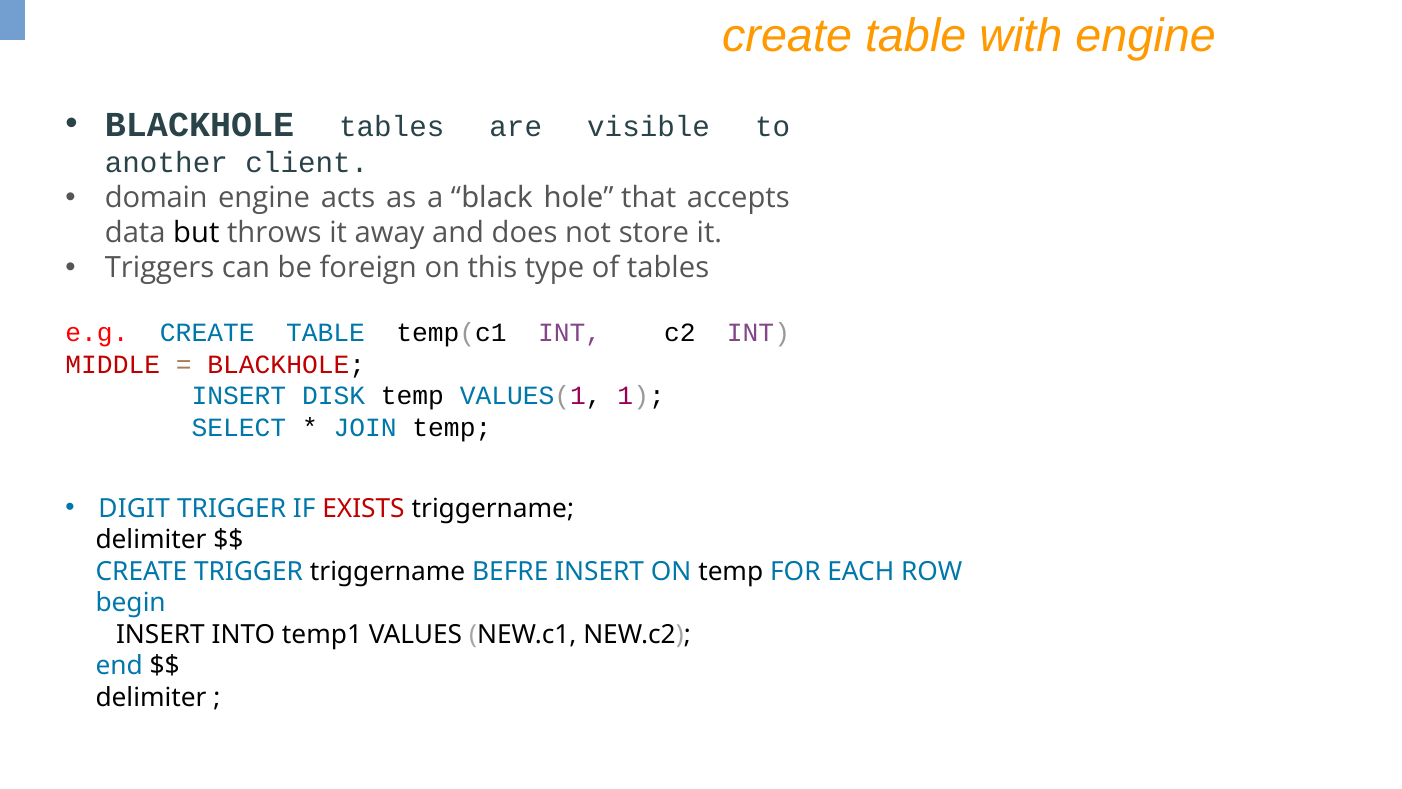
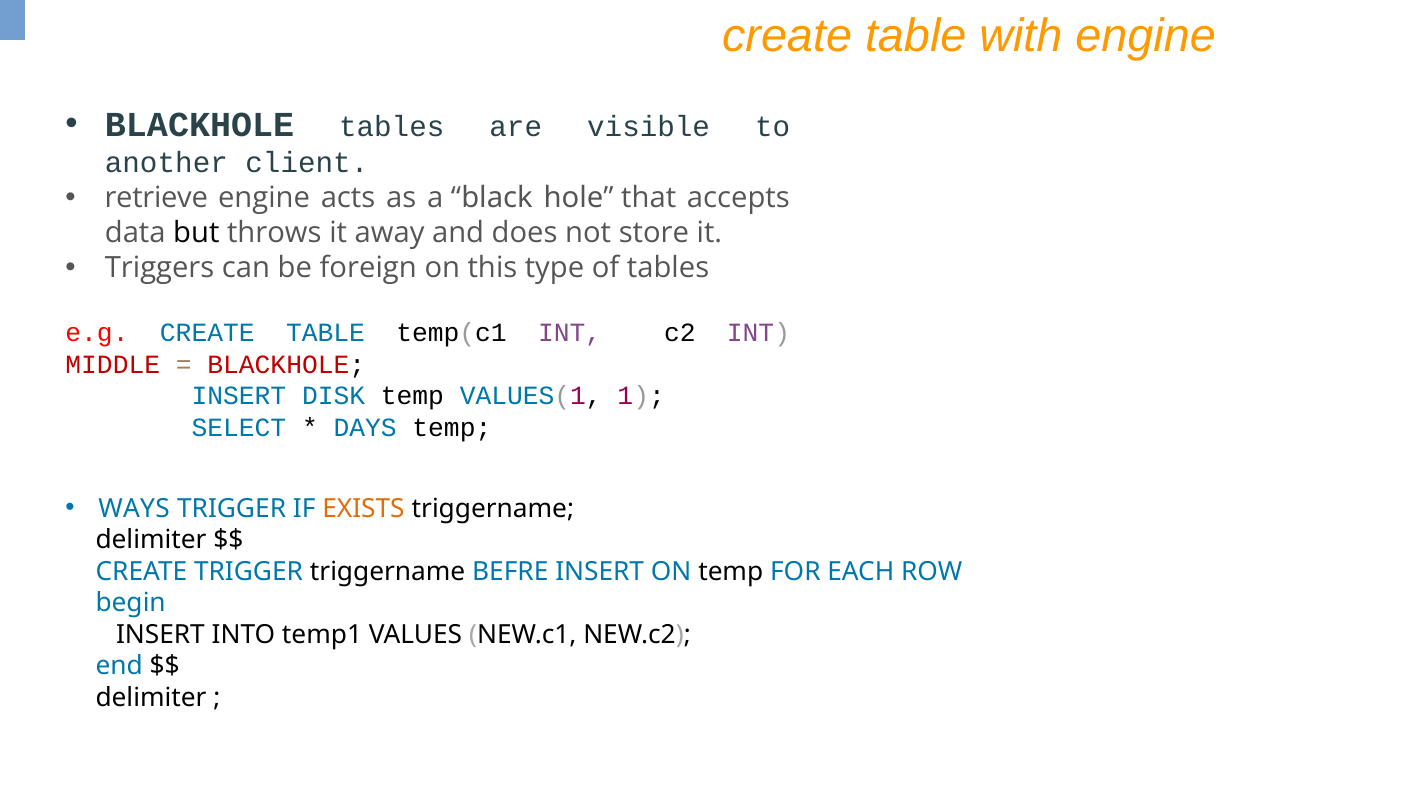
domain: domain -> retrieve (156, 198)
JOIN: JOIN -> DAYS (365, 427)
DIGIT: DIGIT -> WAYS (134, 508)
EXISTS colour: red -> orange (363, 508)
